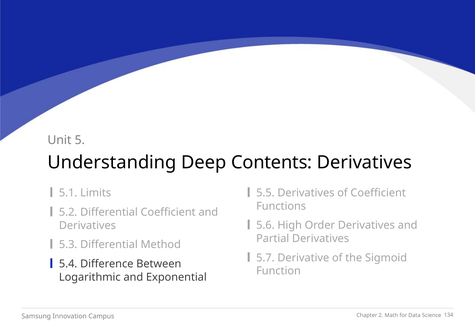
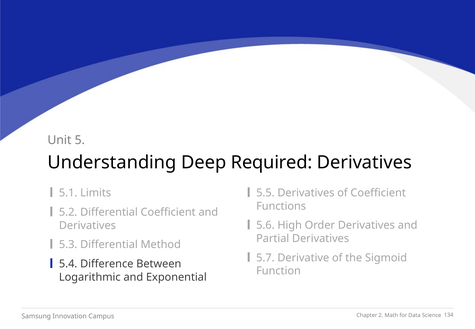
Contents: Contents -> Required (272, 163)
